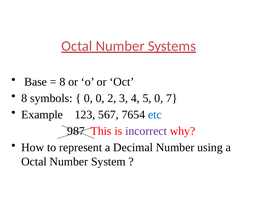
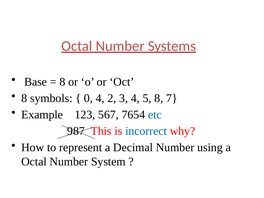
0 0: 0 -> 4 (100, 98)
5 0: 0 -> 8 (159, 98)
incorrect colour: purple -> blue (146, 131)
